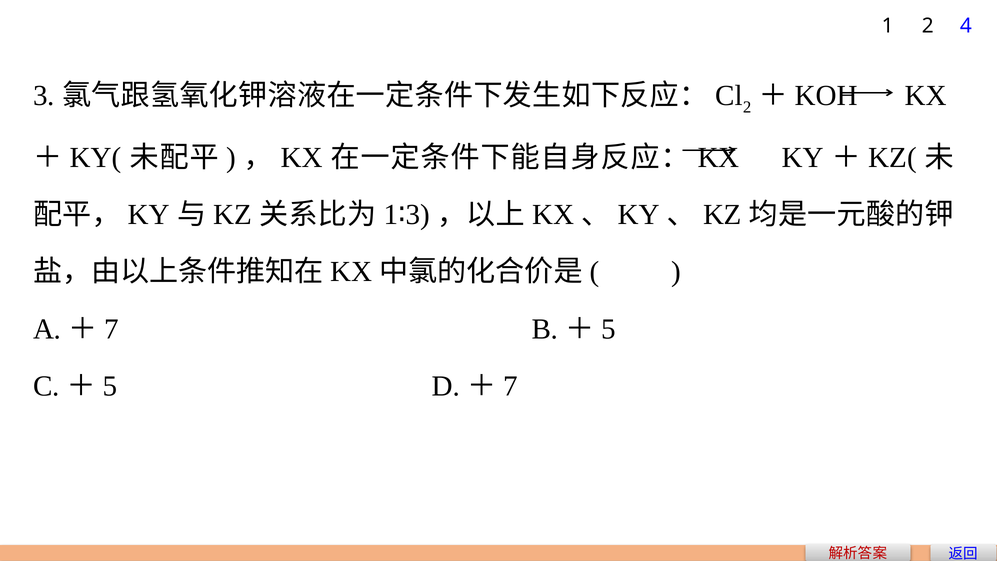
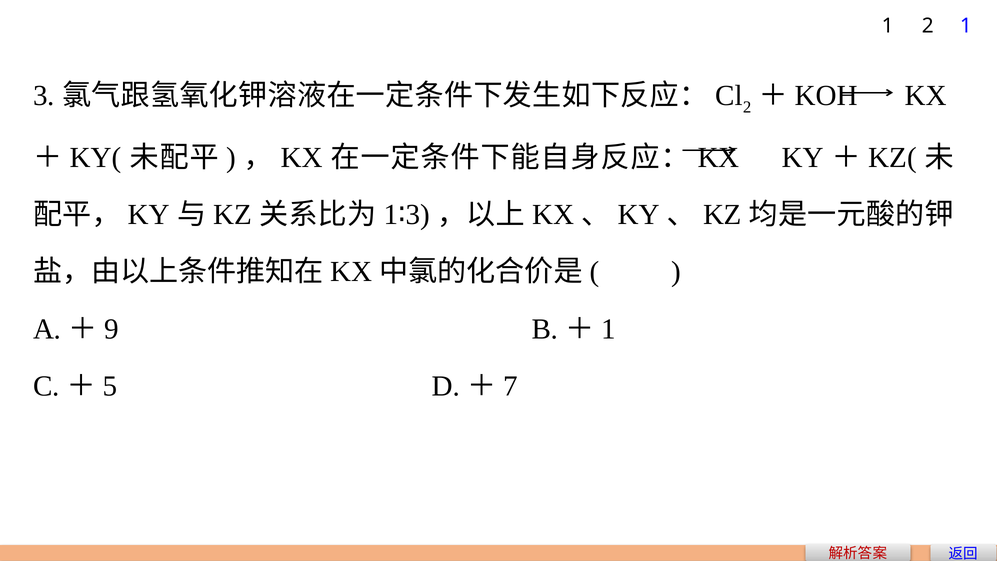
2 4: 4 -> 1 (966, 26)
7: 7 -> 9 (111, 329)
5: 5 -> 1 (608, 329)
